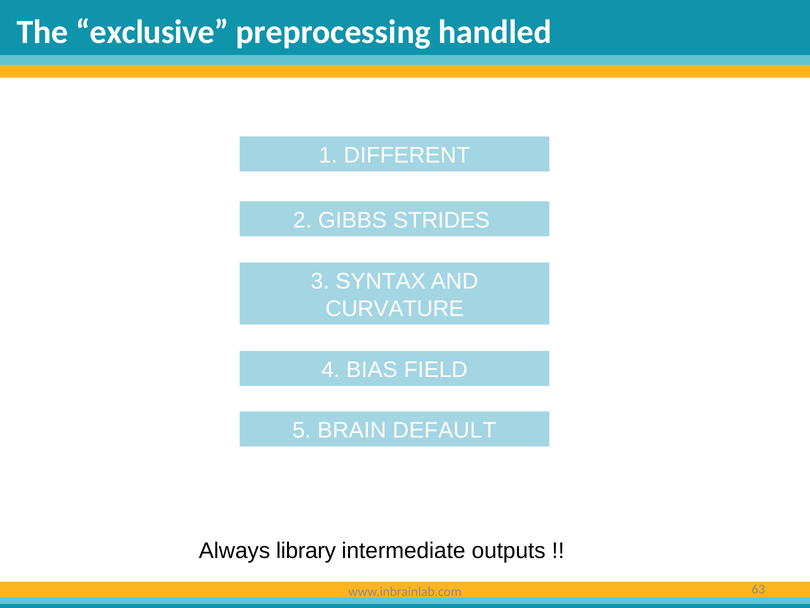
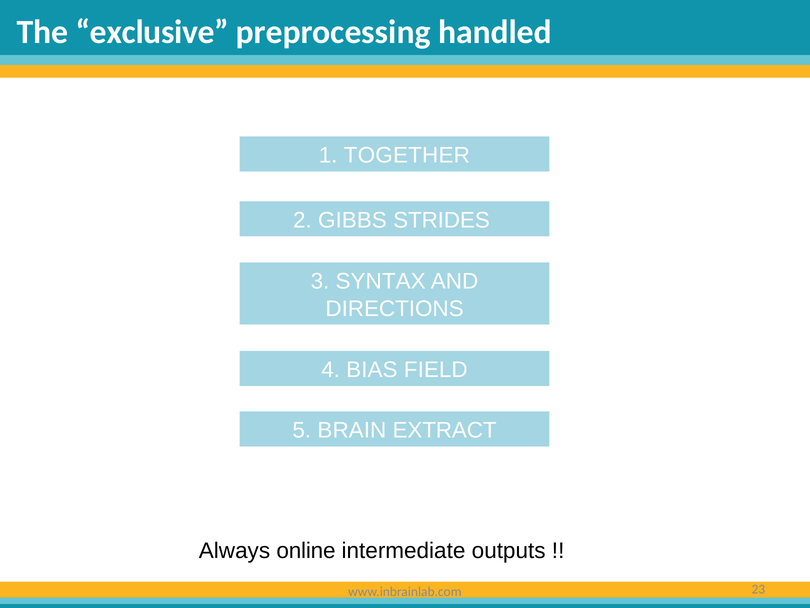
DIFFERENT: DIFFERENT -> TOGETHER (407, 155)
CURVATURE: CURVATURE -> DIRECTIONS (395, 308)
DEFAULT: DEFAULT -> EXTRACT (445, 430)
library: library -> online (306, 550)
63: 63 -> 23 (758, 589)
